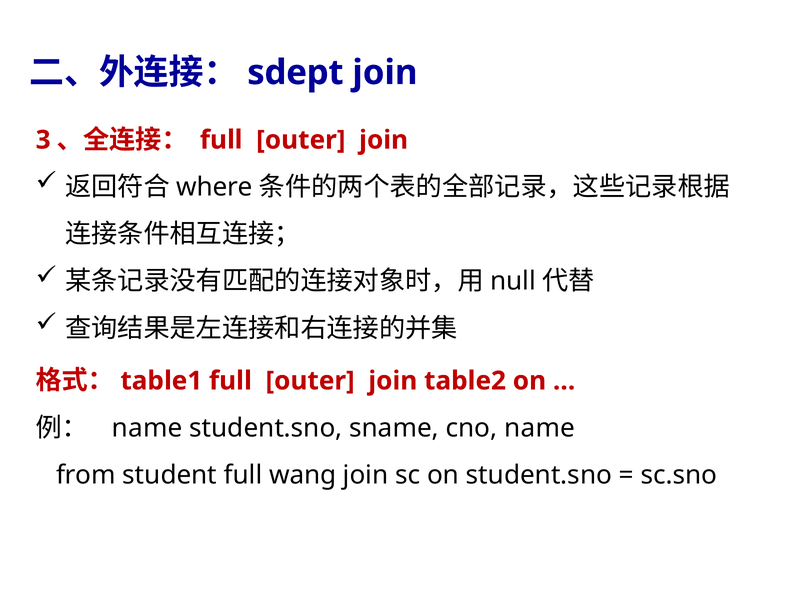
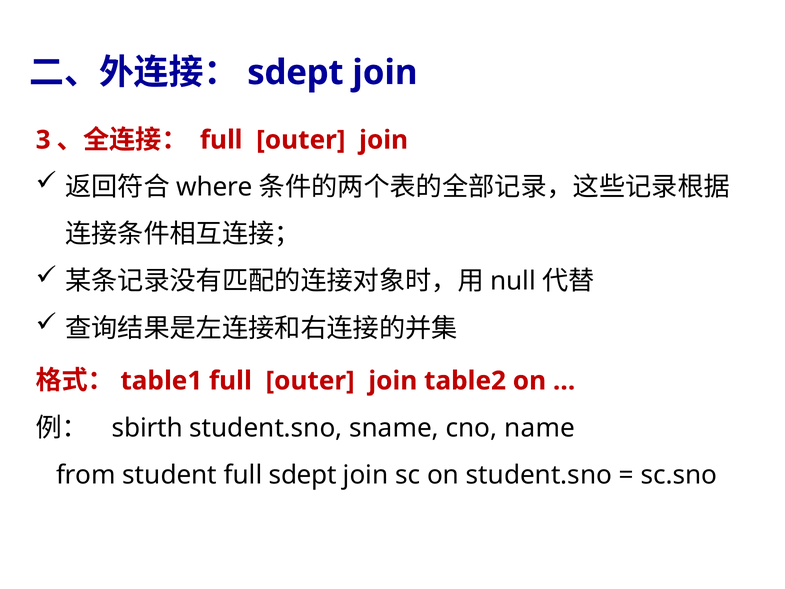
name: name -> sbirth (147, 428)
full wang: wang -> sdept (303, 475)
